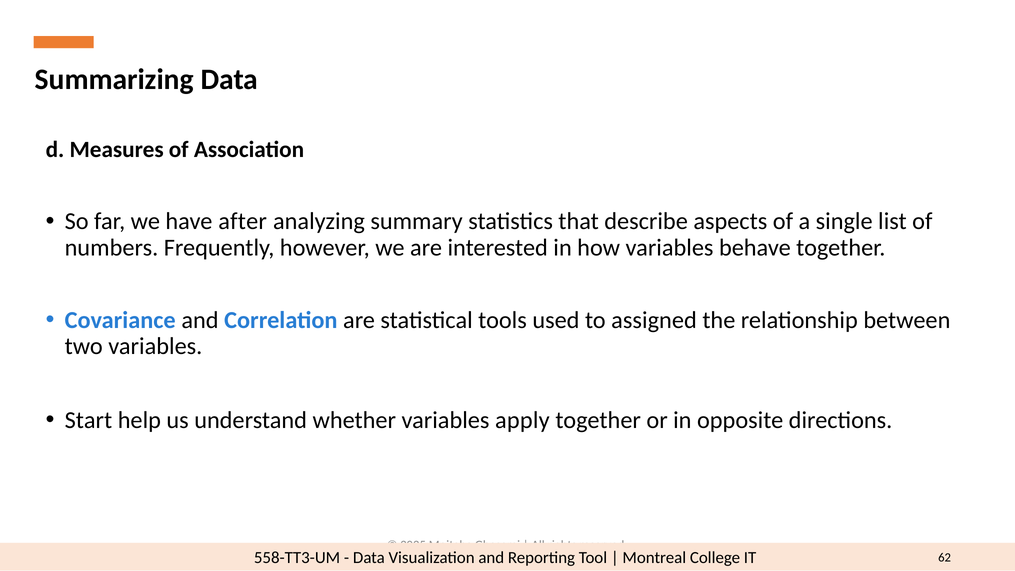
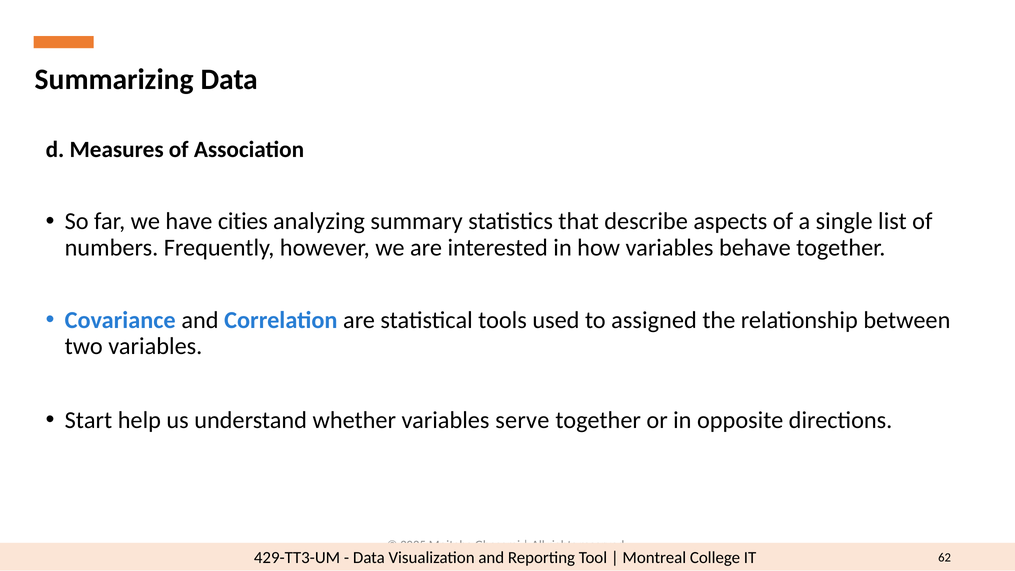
after: after -> cities (243, 221)
apply: apply -> serve (522, 420)
558-TT3-UM: 558-TT3-UM -> 429-TT3-UM (297, 558)
